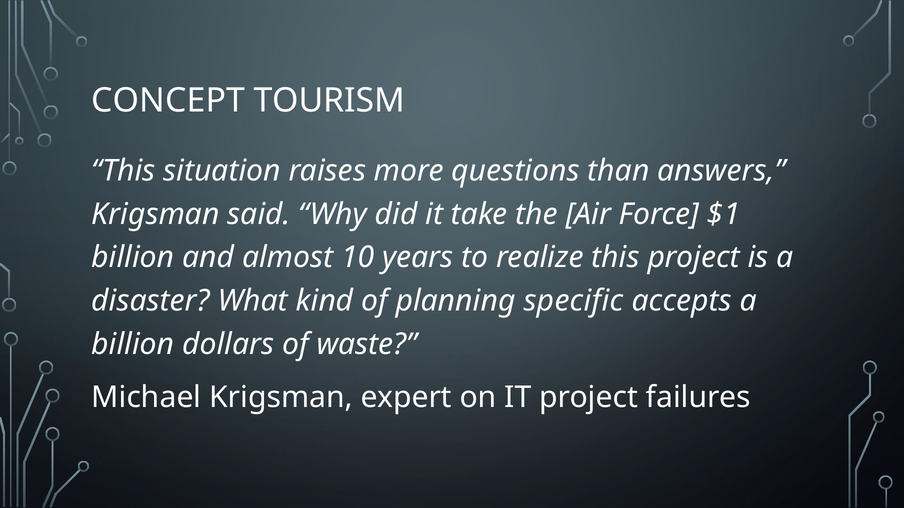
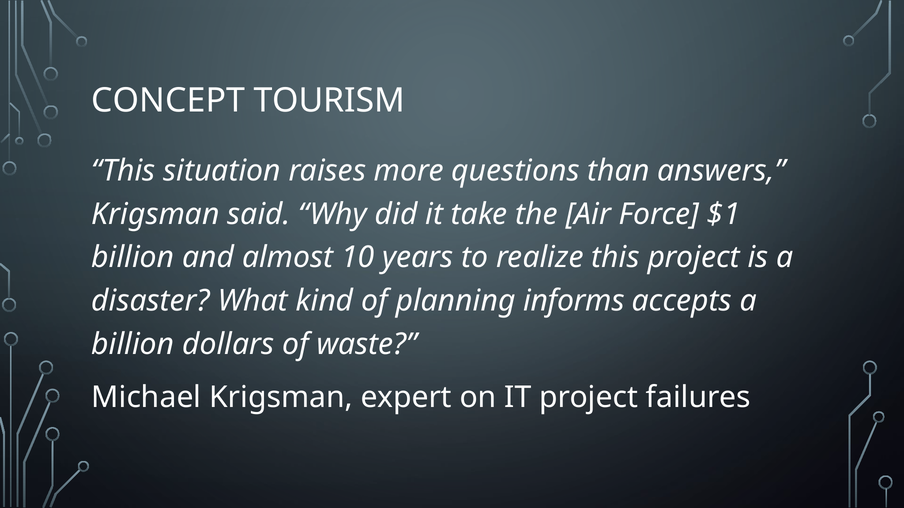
specific: specific -> informs (574, 301)
